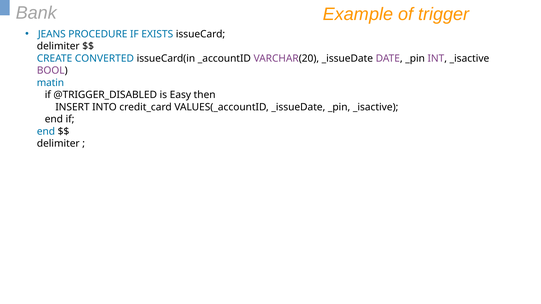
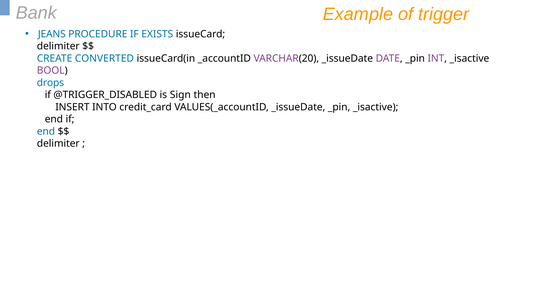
matin: matin -> drops (50, 83)
Easy: Easy -> Sign (180, 95)
